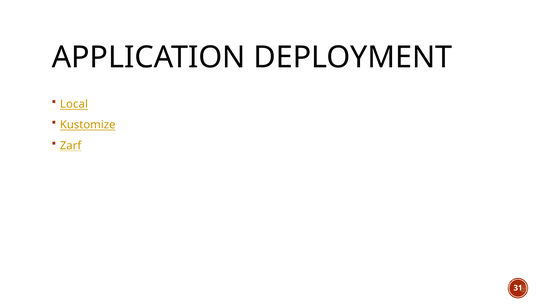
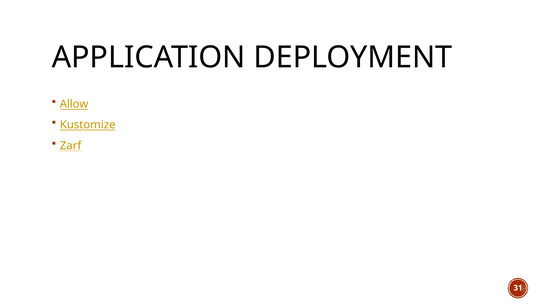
Local: Local -> Allow (74, 104)
